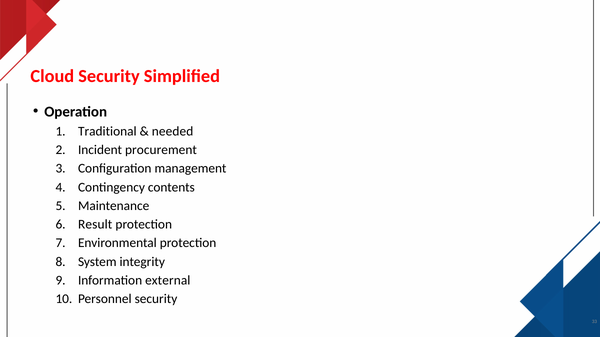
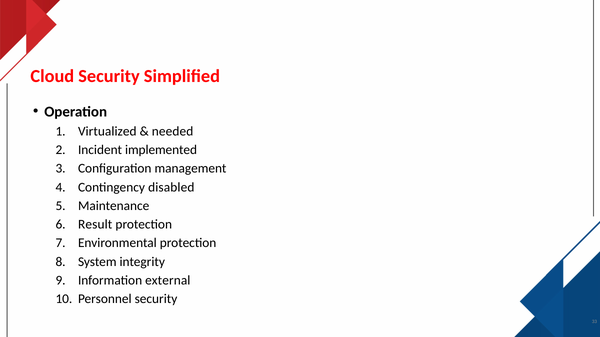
Traditional: Traditional -> Virtualized (107, 131)
procurement: procurement -> implemented (161, 150)
contents: contents -> disabled (171, 187)
